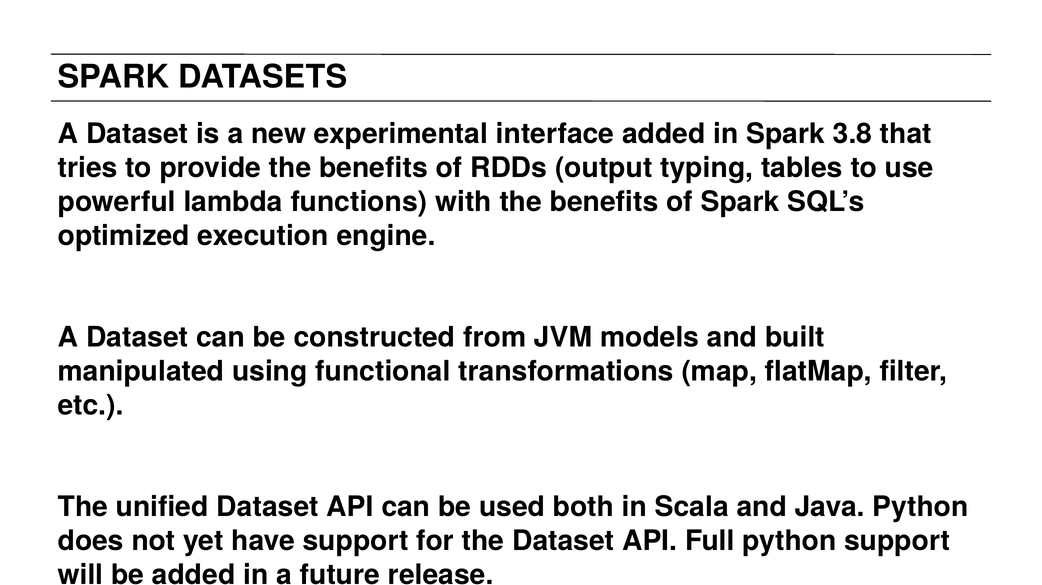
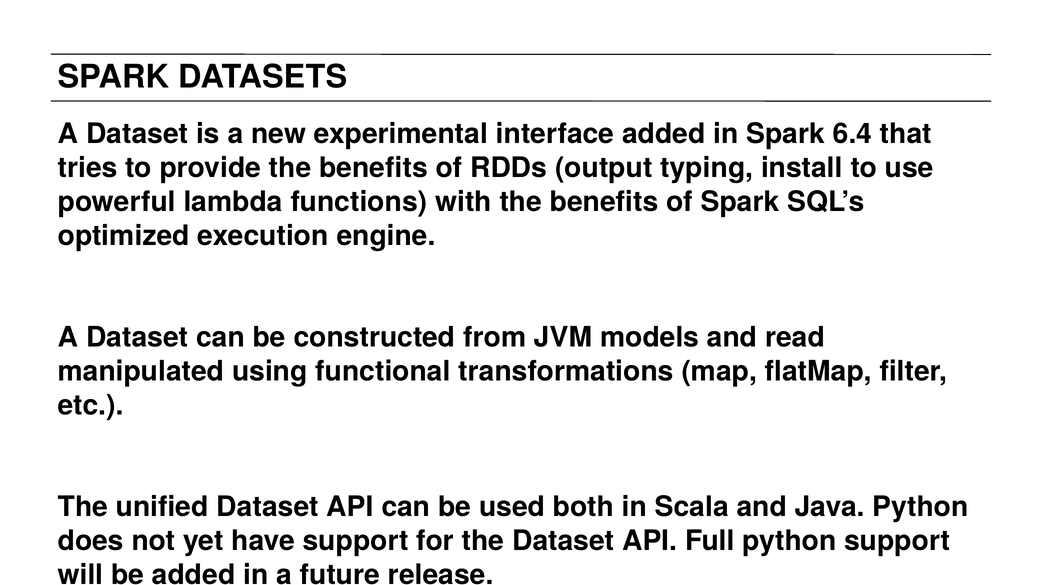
3.8: 3.8 -> 6.4 (852, 134)
tables: tables -> install (802, 168)
built: built -> read (795, 338)
